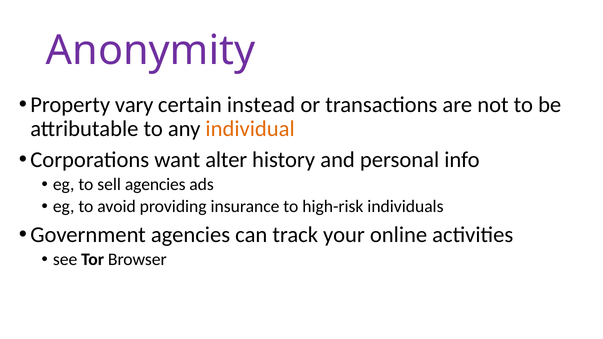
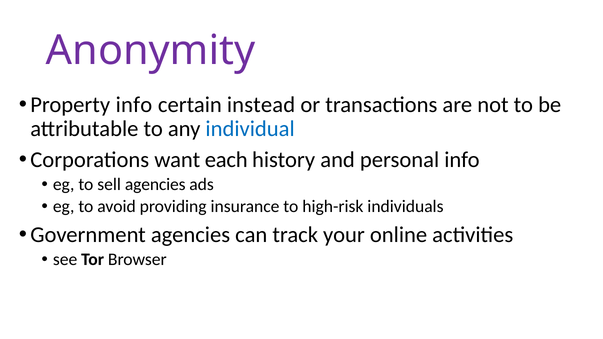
Property vary: vary -> info (134, 105)
individual colour: orange -> blue (250, 129)
alter: alter -> each (226, 160)
